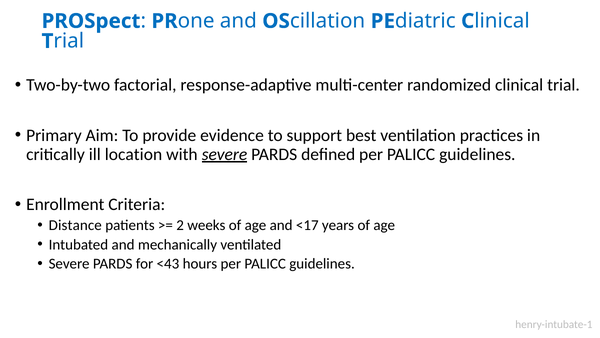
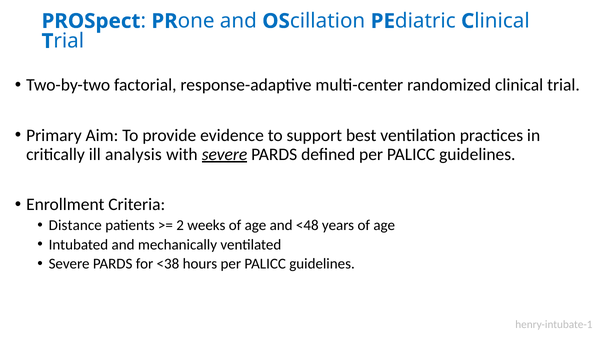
location: location -> analysis (133, 154)
<17: <17 -> <48 (307, 225)
<43: <43 -> <38 (168, 264)
